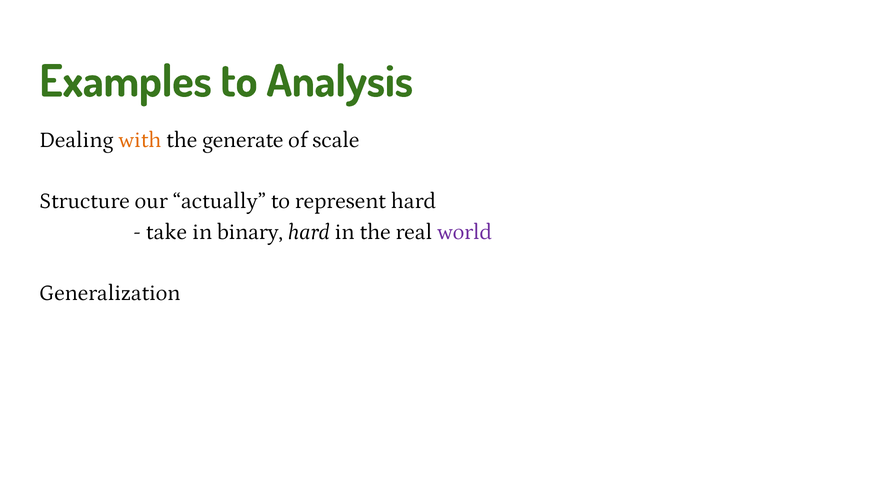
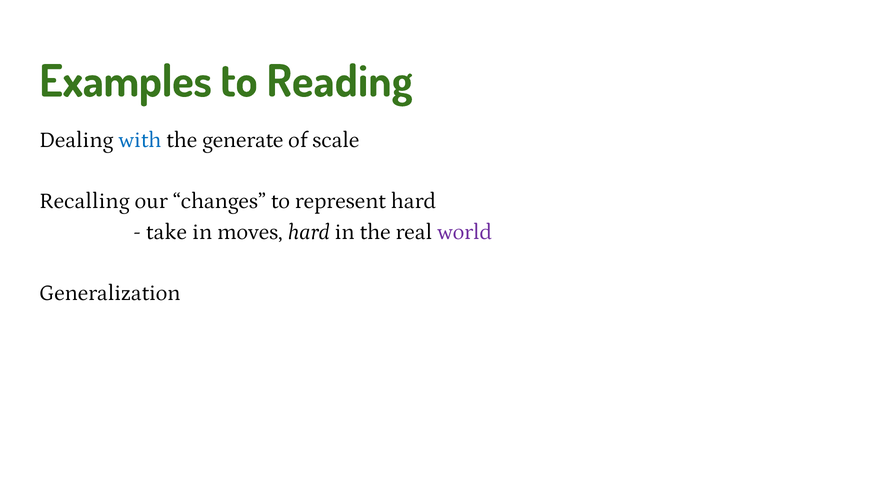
Analysis: Analysis -> Reading (340, 82)
with colour: orange -> blue (140, 140)
Structure: Structure -> Recalling (84, 201)
actually: actually -> changes (219, 201)
binary: binary -> moves (250, 232)
